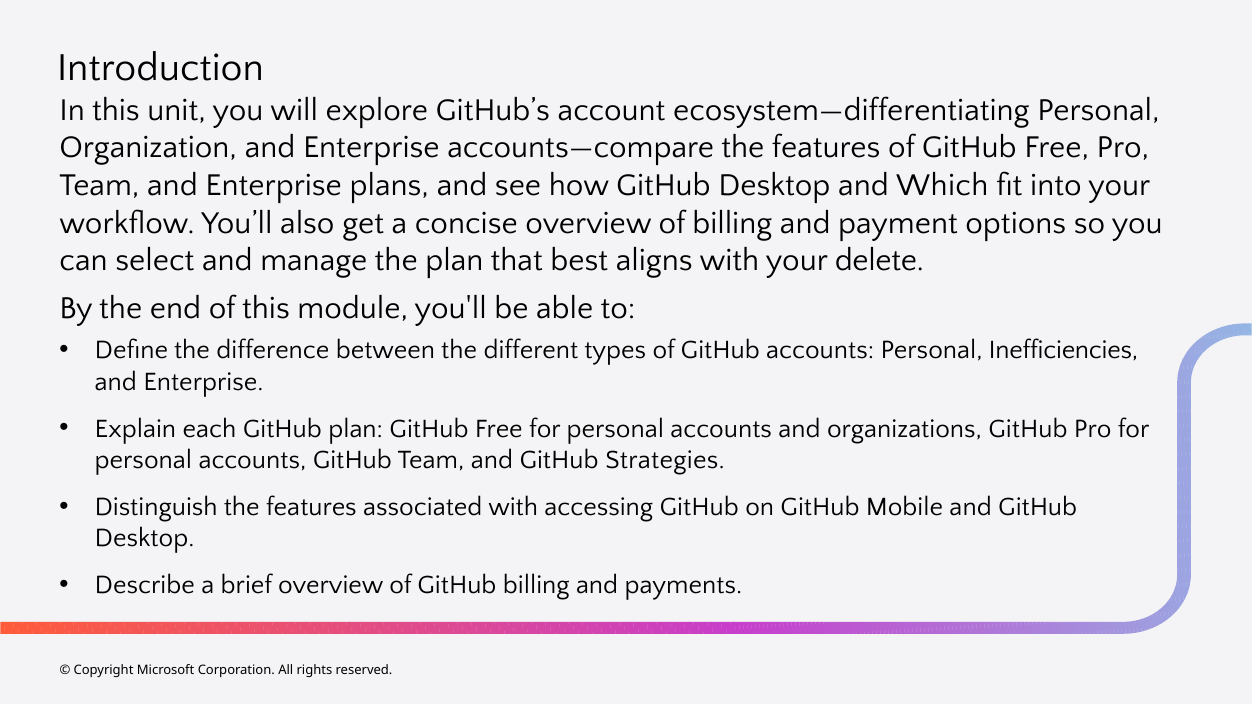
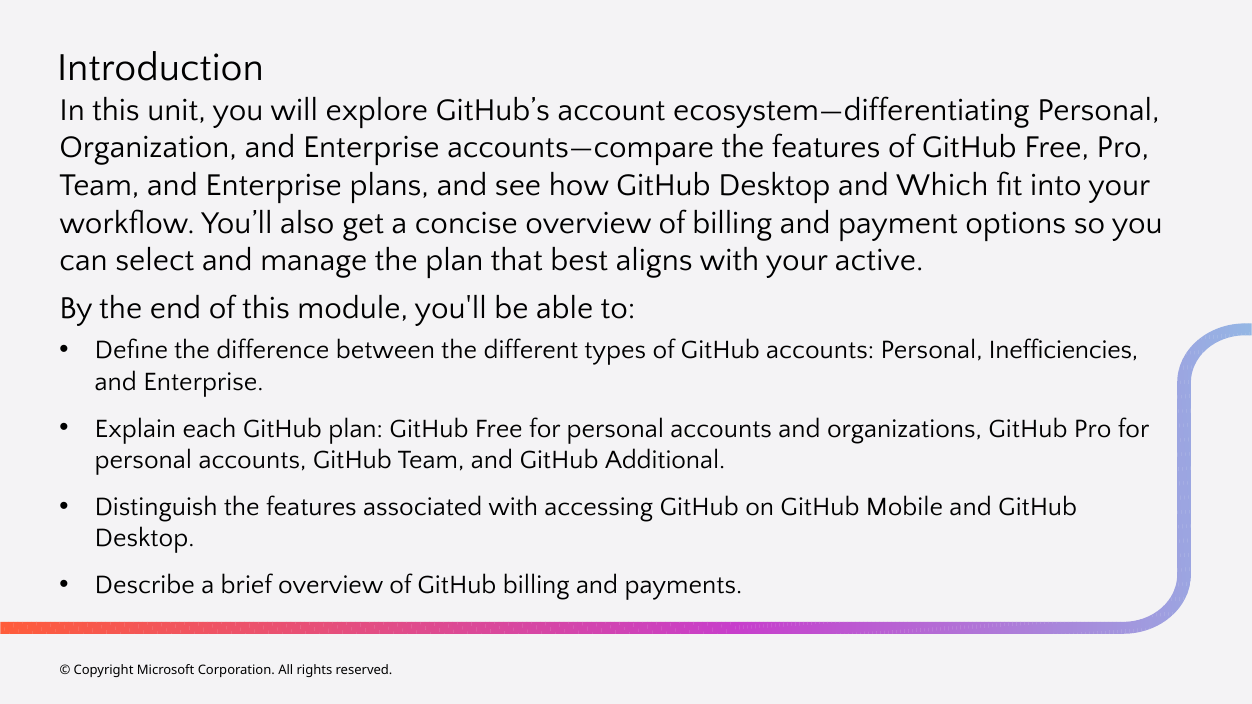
delete: delete -> active (879, 260)
Strategies: Strategies -> Additional (665, 460)
